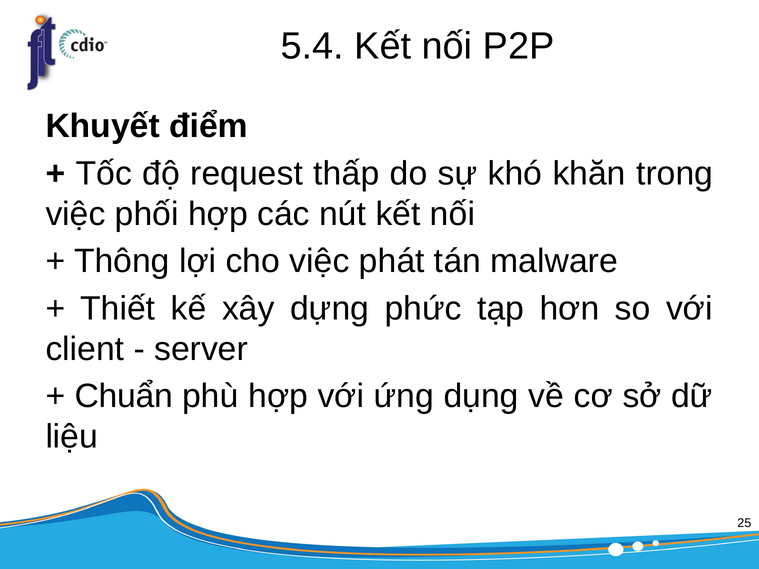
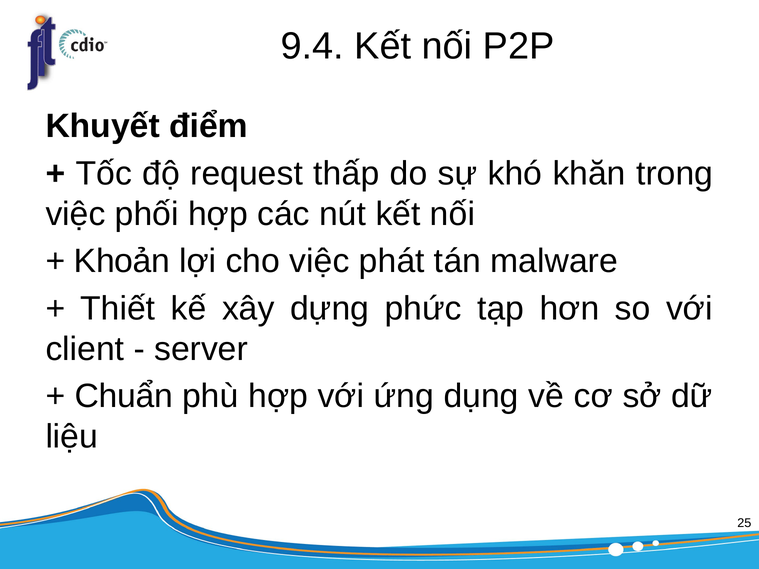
5.4: 5.4 -> 9.4 (312, 46)
Thông: Thông -> Khoản (122, 261)
